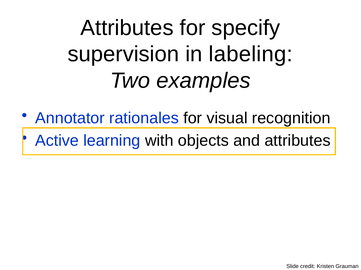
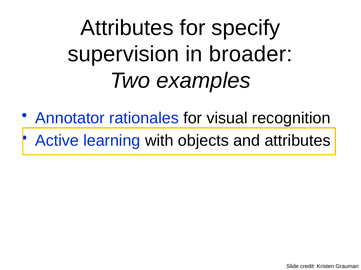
labeling: labeling -> broader (251, 54)
